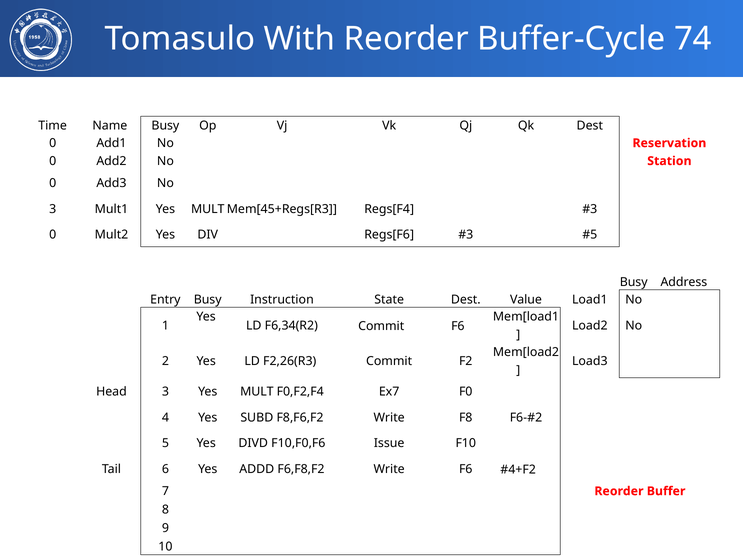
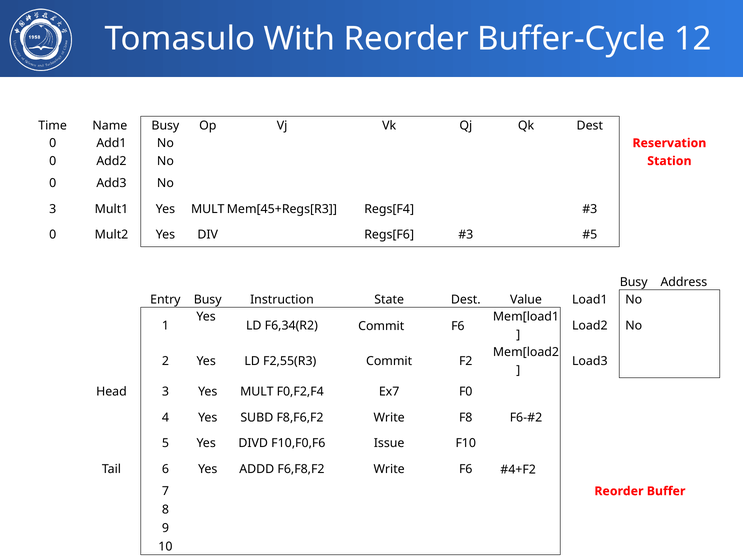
74: 74 -> 12 (693, 39)
F2,26(R3: F2,26(R3 -> F2,55(R3 (290, 361)
